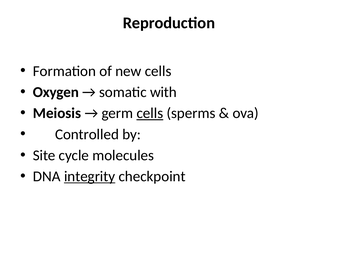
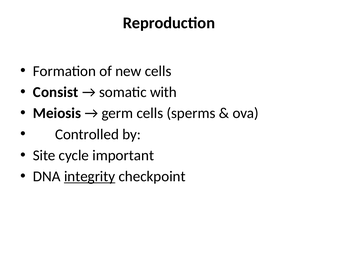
Oxygen: Oxygen -> Consist (56, 92)
cells underline: present -> none (150, 113)
molecules: molecules -> important (123, 155)
